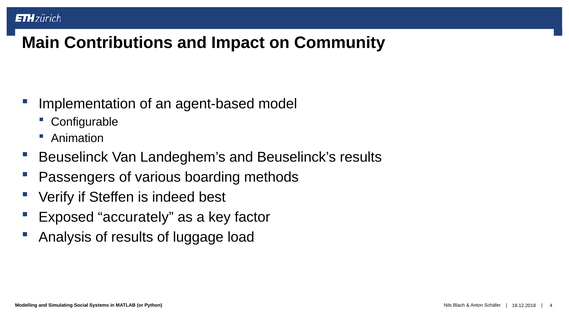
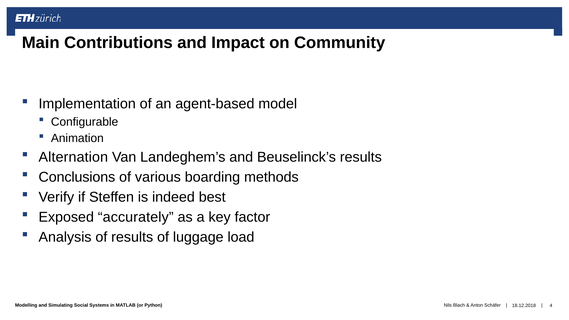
Beuselinck: Beuselinck -> Alternation (73, 157)
Passengers: Passengers -> Conclusions (77, 177)
